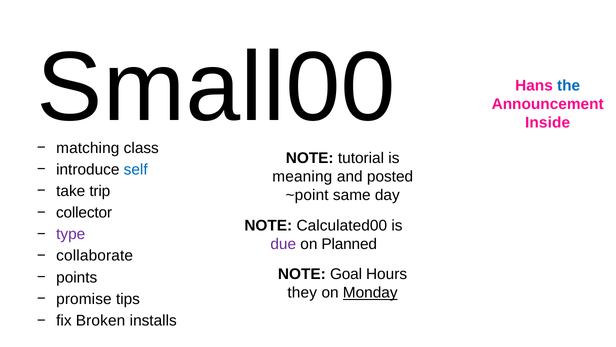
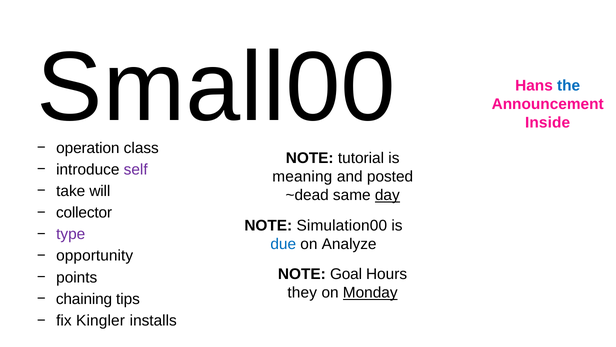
matching: matching -> operation (88, 148)
self colour: blue -> purple (136, 169)
trip: trip -> will (100, 191)
~point: ~point -> ~dead (307, 195)
day underline: none -> present (387, 195)
Calculated00: Calculated00 -> Simulation00 (342, 225)
due colour: purple -> blue (283, 244)
Planned: Planned -> Analyze (349, 244)
collaborate: collaborate -> opportunity (95, 256)
promise: promise -> chaining (84, 299)
Broken: Broken -> Kingler (101, 320)
